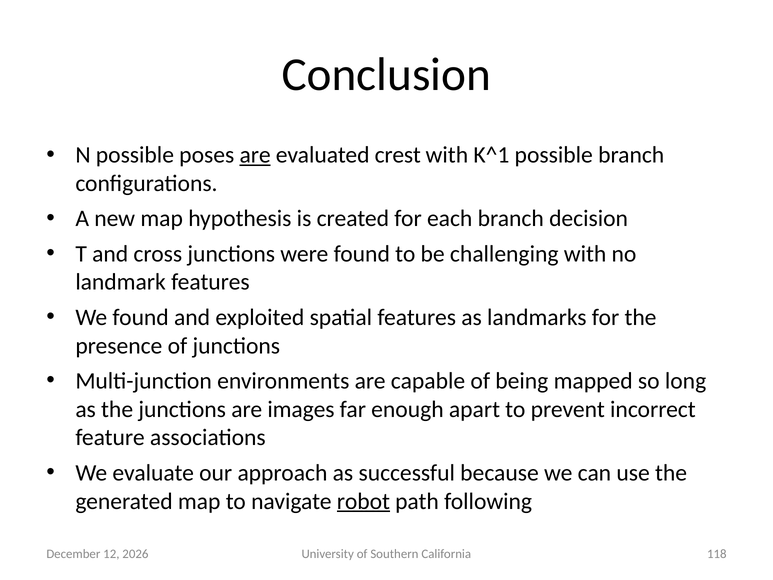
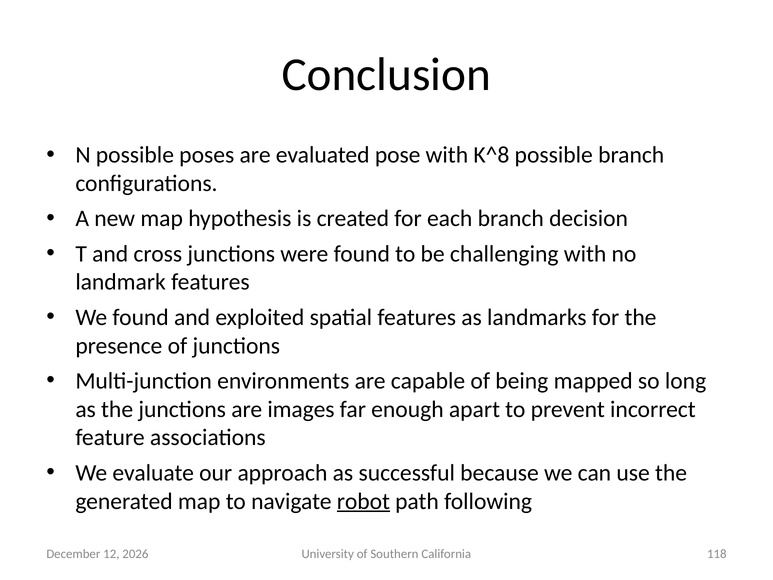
are underline: present -> none (255, 155)
crest: crest -> pose (398, 155)
K^1: K^1 -> K^8 (491, 155)
